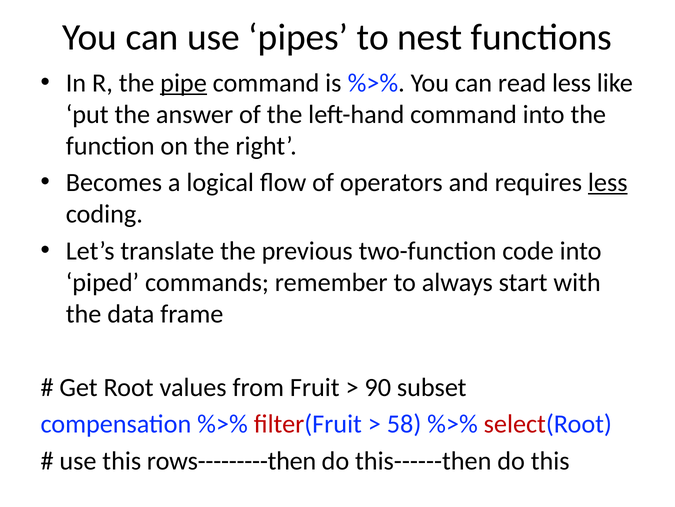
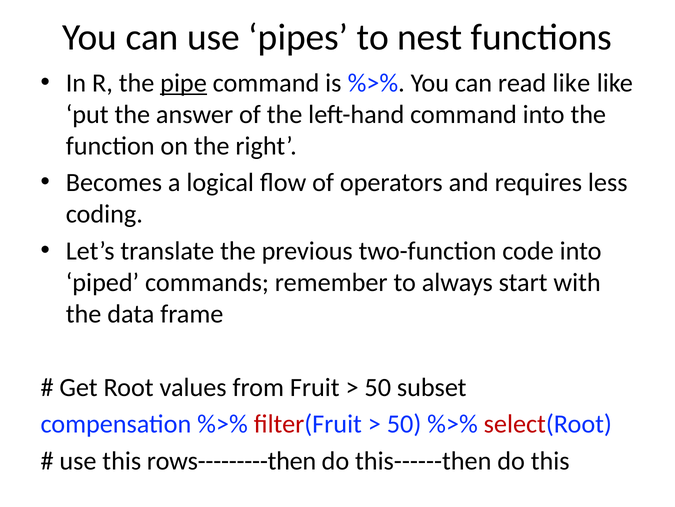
read less: less -> like (571, 83)
less underline: present -> none (608, 182)
90: 90 -> 50 (378, 387)
58: 58 -> 50 (404, 423)
